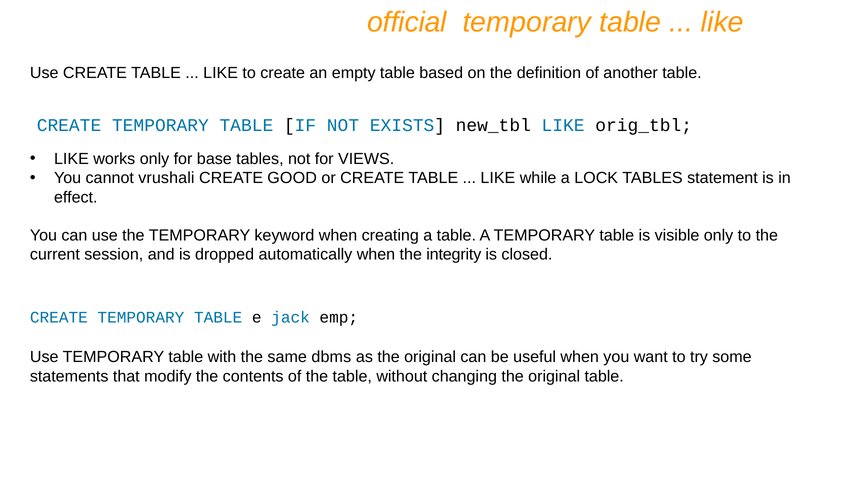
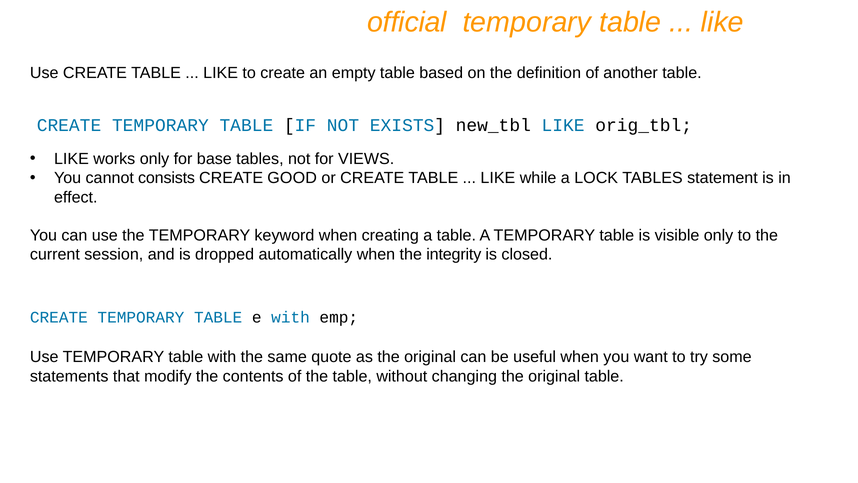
vrushali: vrushali -> consists (167, 178)
e jack: jack -> with (291, 317)
dbms: dbms -> quote (331, 357)
